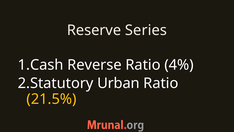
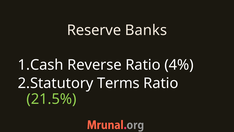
Series: Series -> Banks (146, 30)
Urban: Urban -> Terms (118, 83)
21.5% colour: yellow -> light green (51, 99)
